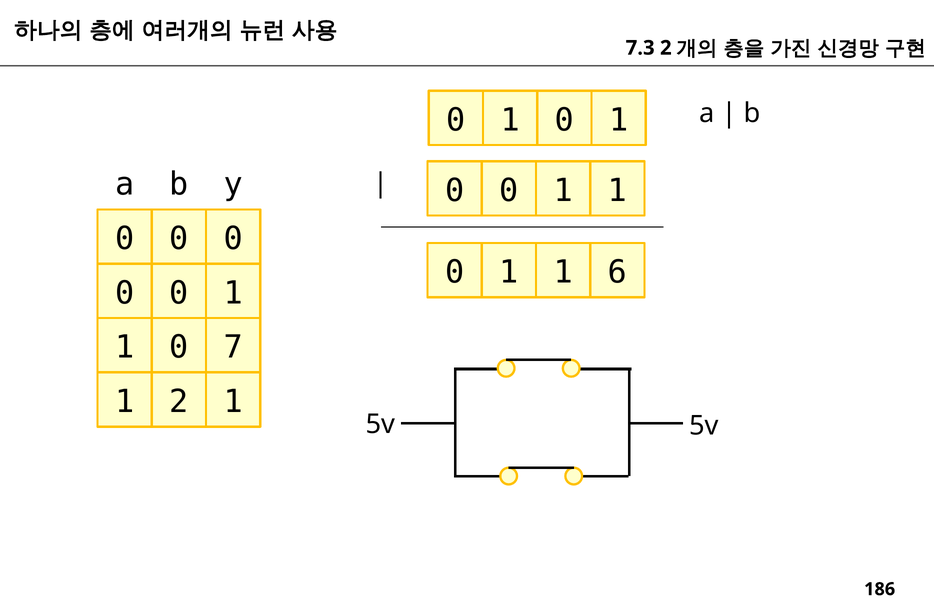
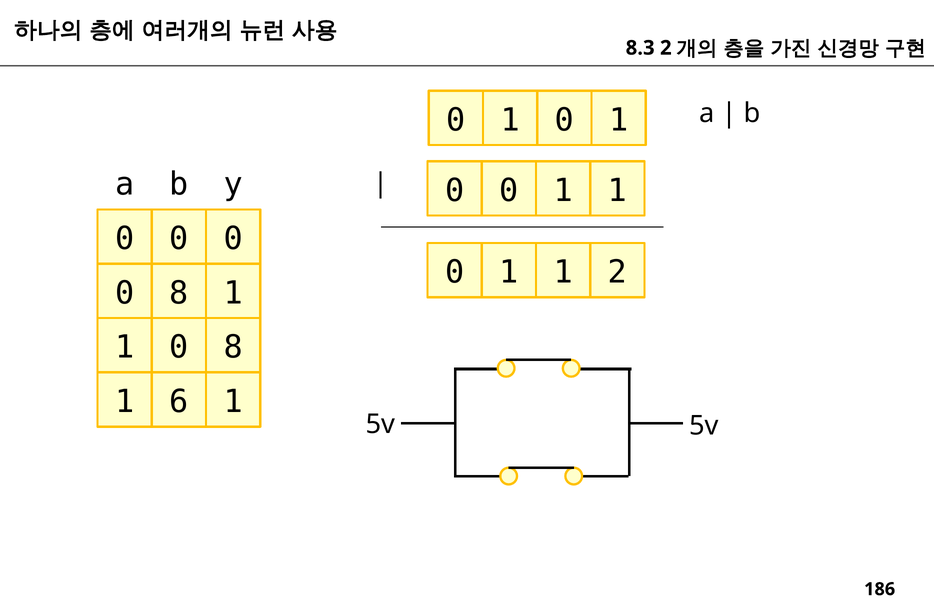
7.3: 7.3 -> 8.3 (640, 48)
1 6: 6 -> 2 (617, 272)
0: 0 -> 8 (179, 293)
1 0 7: 7 -> 8 (233, 347)
1 2: 2 -> 6 (179, 401)
